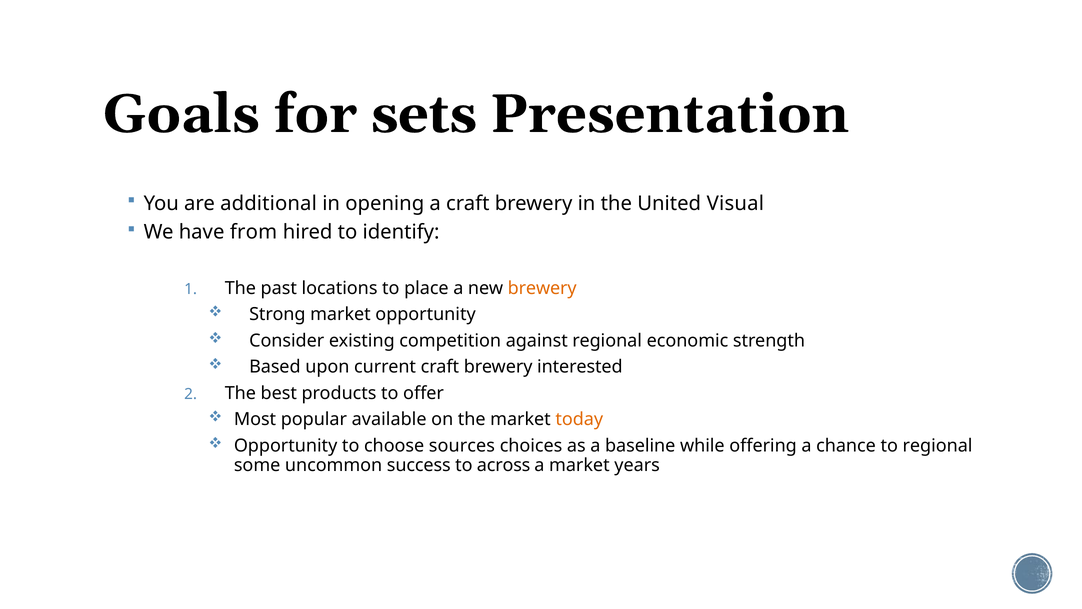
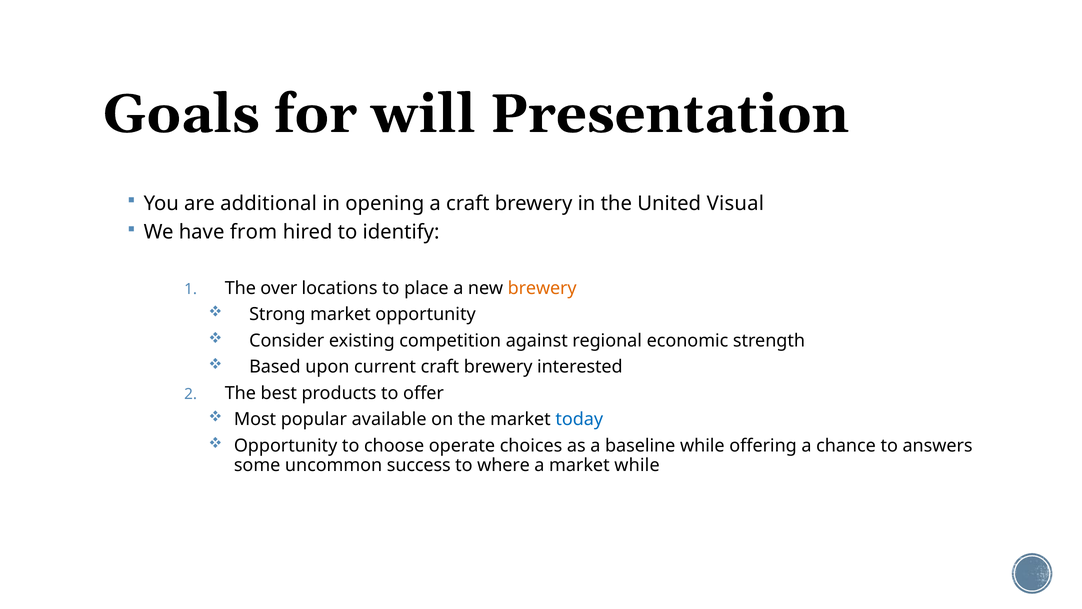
sets: sets -> will (423, 114)
past: past -> over (279, 288)
today colour: orange -> blue (579, 419)
sources: sources -> operate (462, 445)
to regional: regional -> answers (938, 445)
across: across -> where (504, 465)
market years: years -> while (637, 465)
